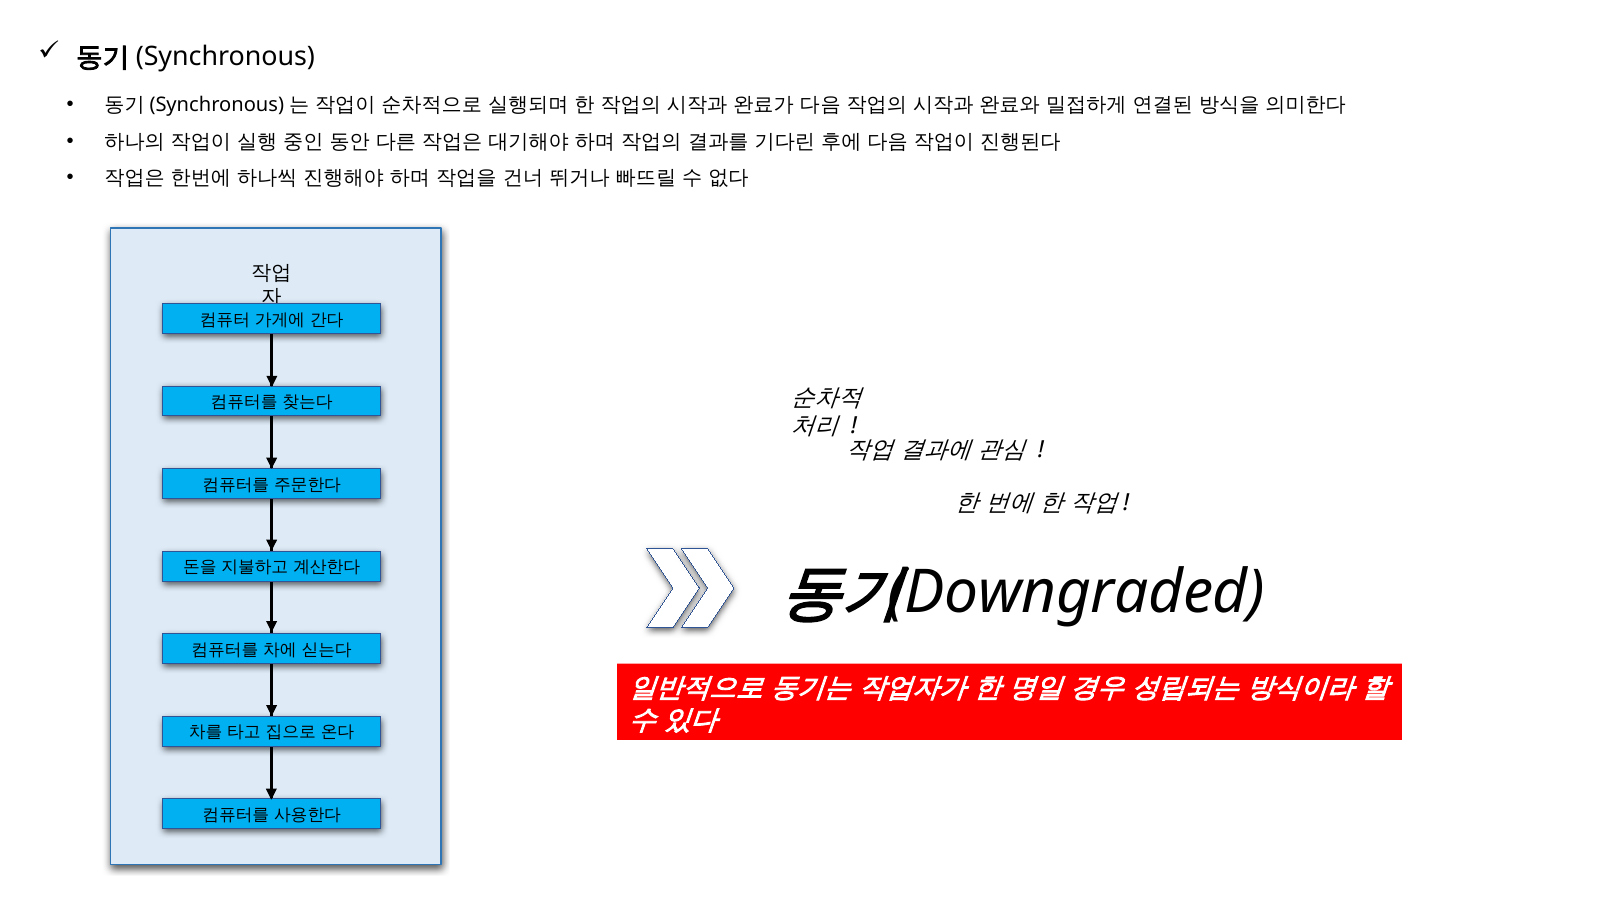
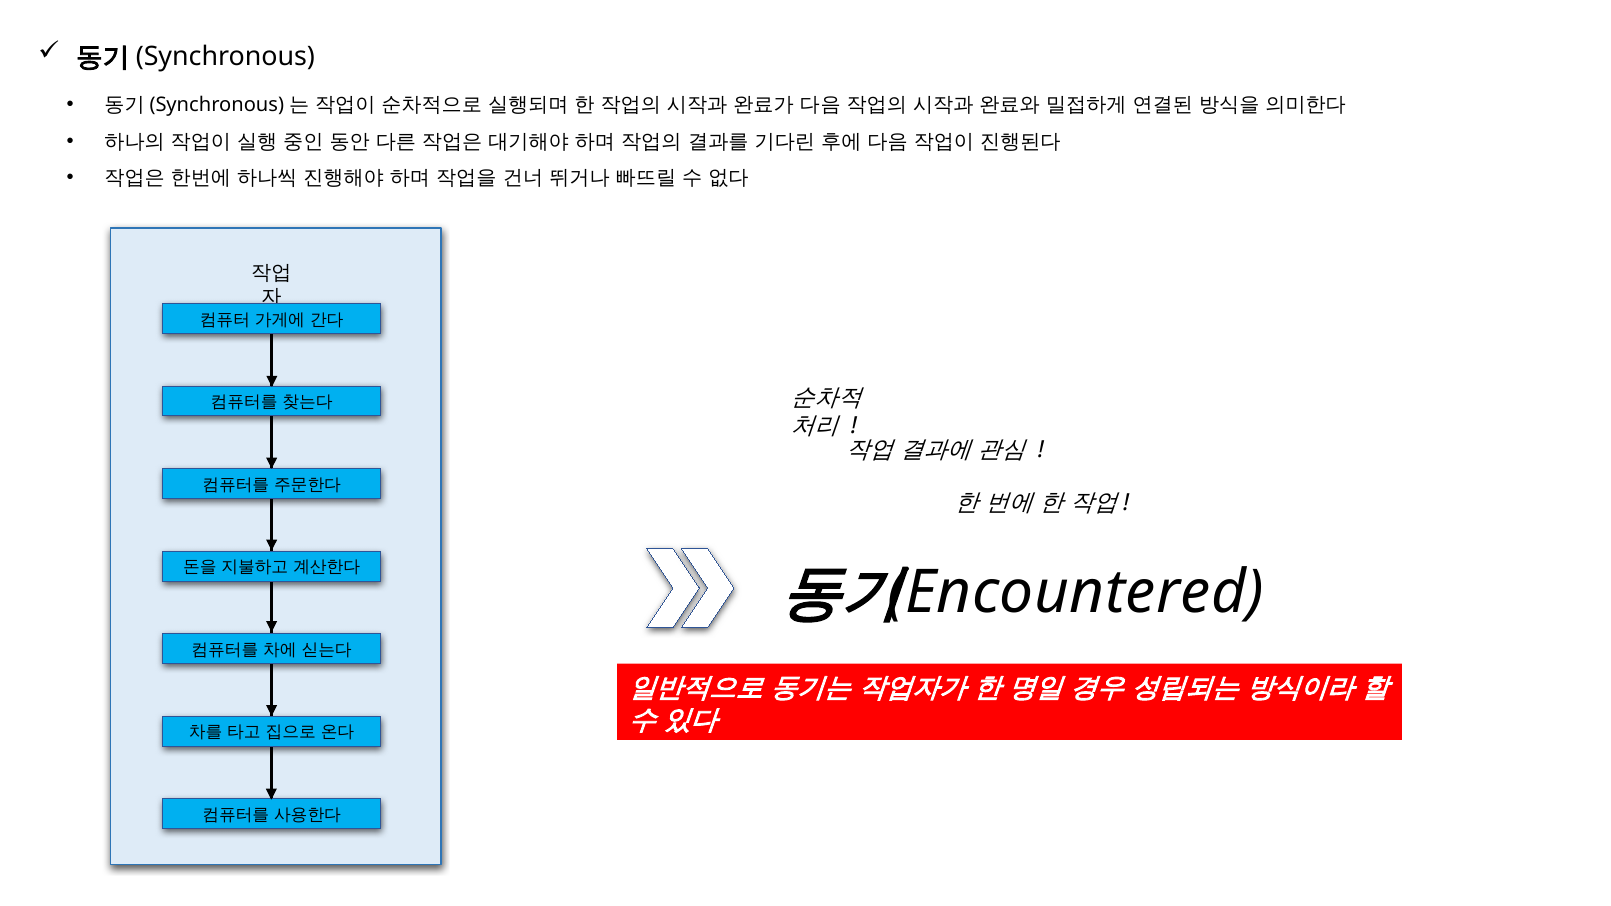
Downgraded: Downgraded -> Encountered (1076, 593)
